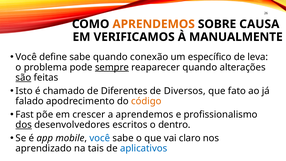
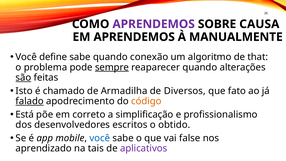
APRENDEMOS colour: orange -> purple (154, 24)
EM VERIFICAMOS: VERIFICAMOS -> APRENDEMOS (134, 37)
específico: específico -> algoritmo (210, 57)
leva: leva -> that (258, 57)
Diferentes: Diferentes -> Armadilha (124, 91)
falado underline: none -> present (30, 101)
Fast: Fast -> Está (25, 114)
crescer: crescer -> correto (89, 114)
a aprendemos: aprendemos -> simplificação (145, 114)
dos underline: present -> none (24, 125)
dentro: dentro -> obtido (174, 125)
claro: claro -> false (190, 138)
aplicativos colour: blue -> purple (144, 148)
